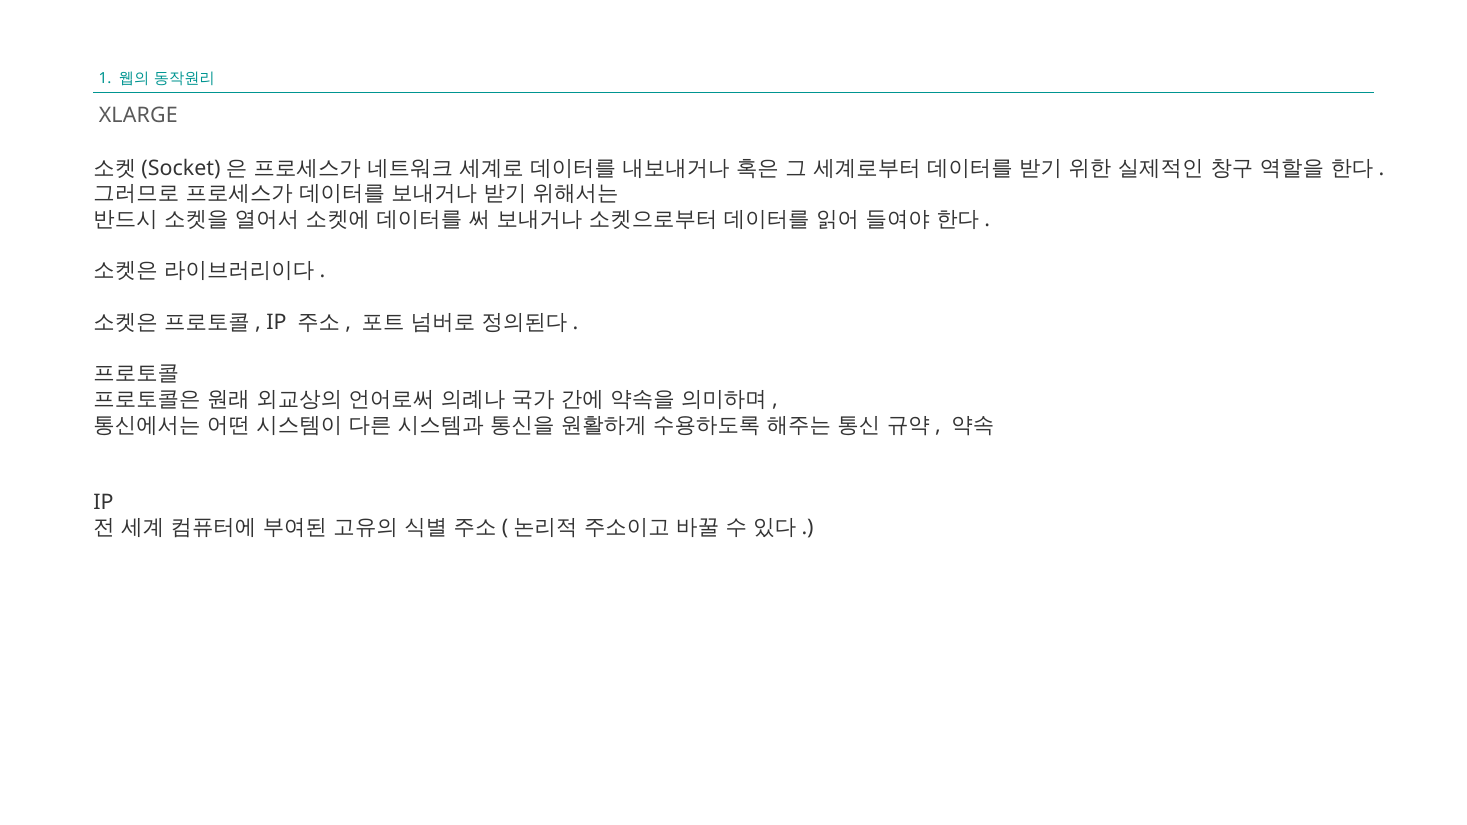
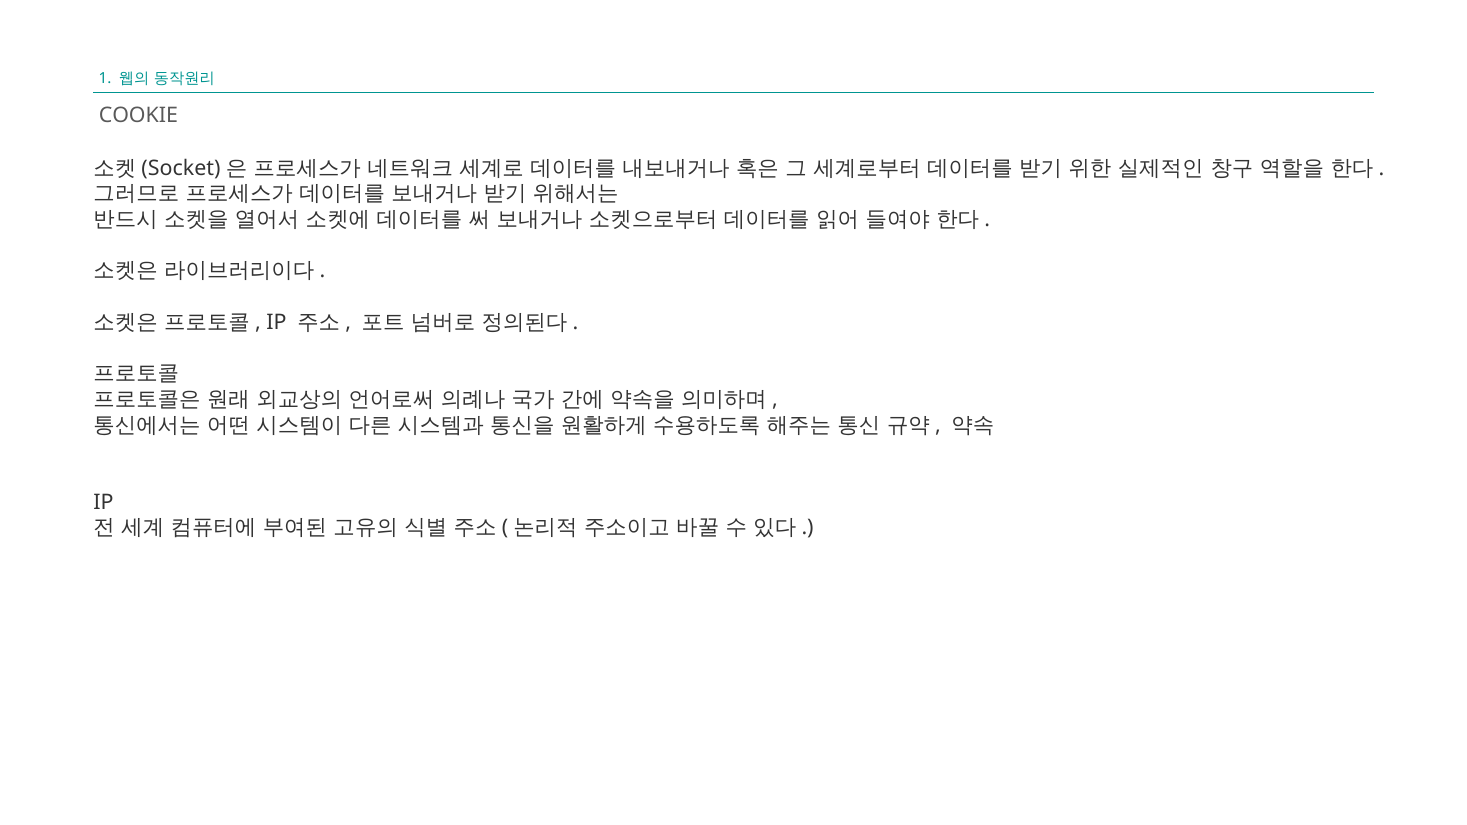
XLARGE: XLARGE -> COOKIE (138, 116)
